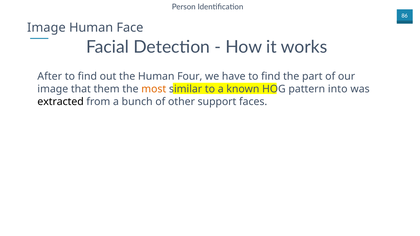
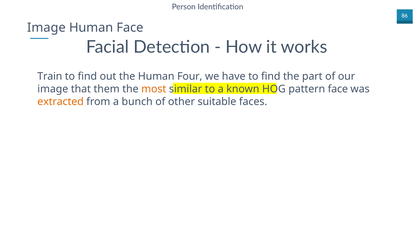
After: After -> Train (50, 77)
pattern into: into -> face (338, 89)
extracted colour: black -> orange (61, 102)
support: support -> suitable (217, 102)
